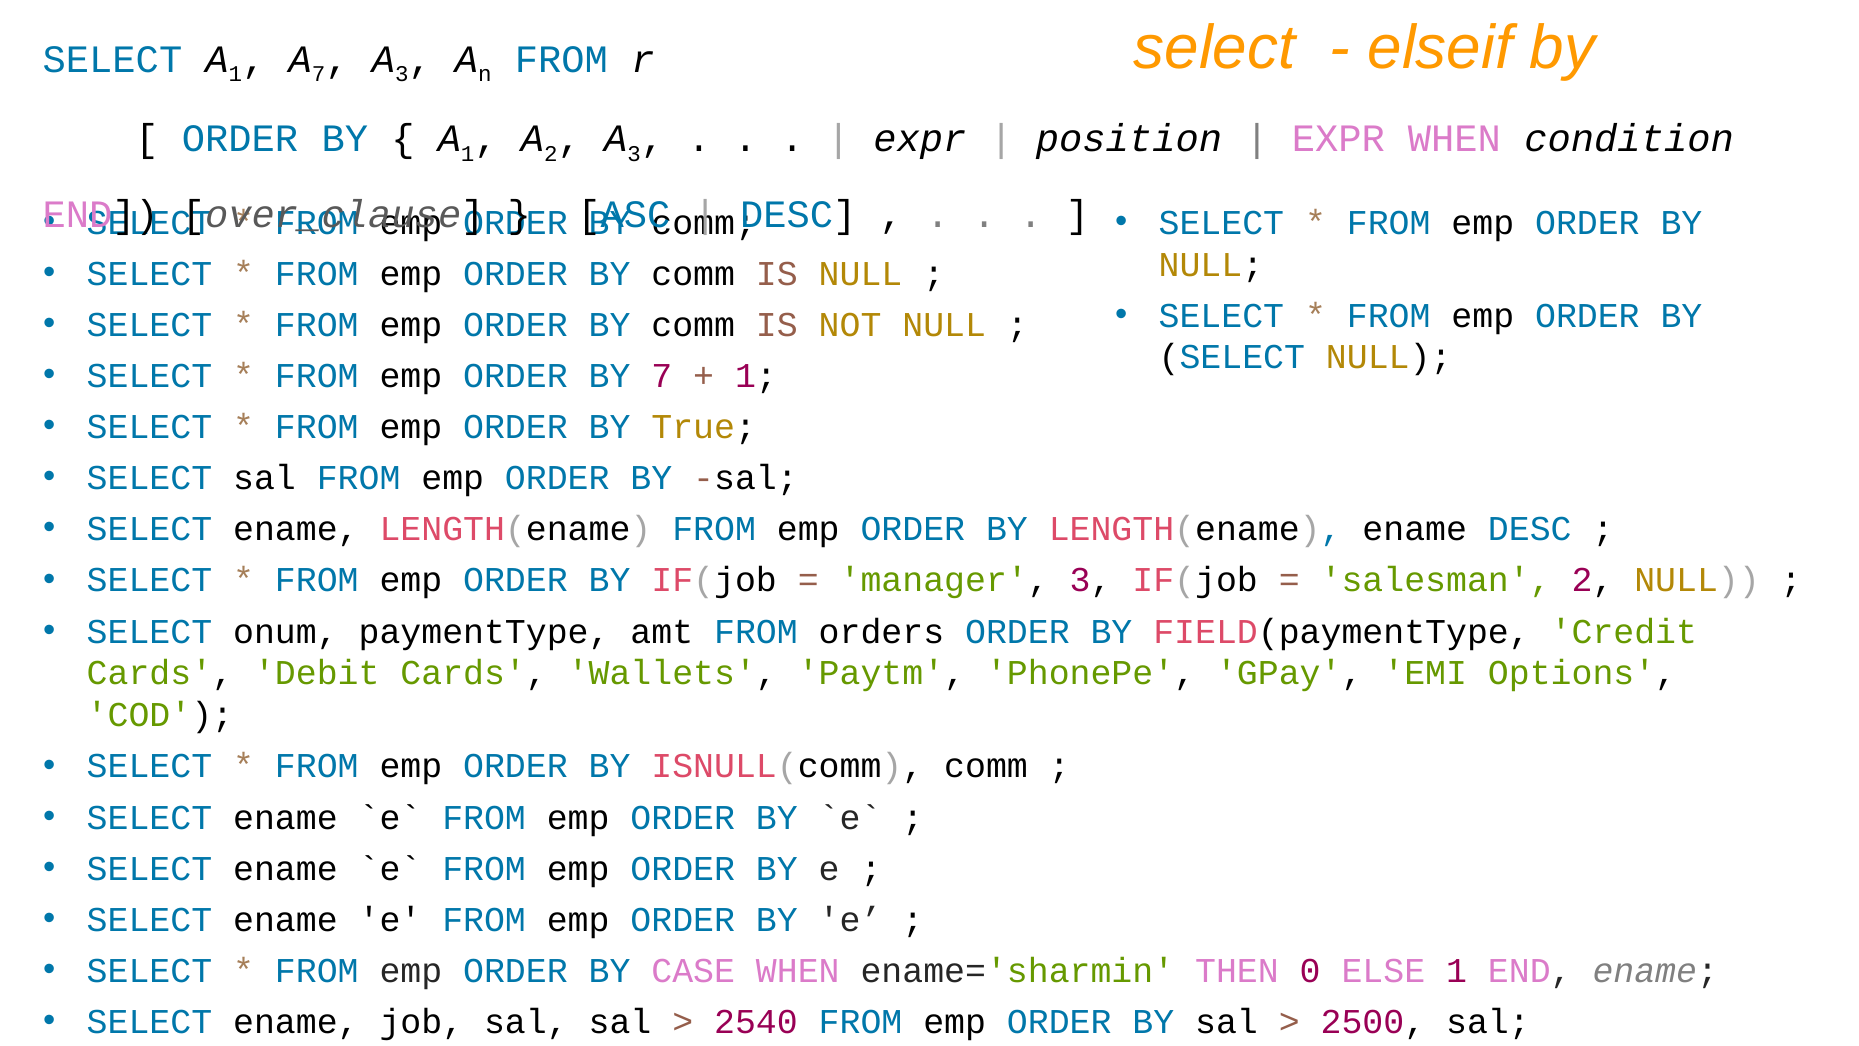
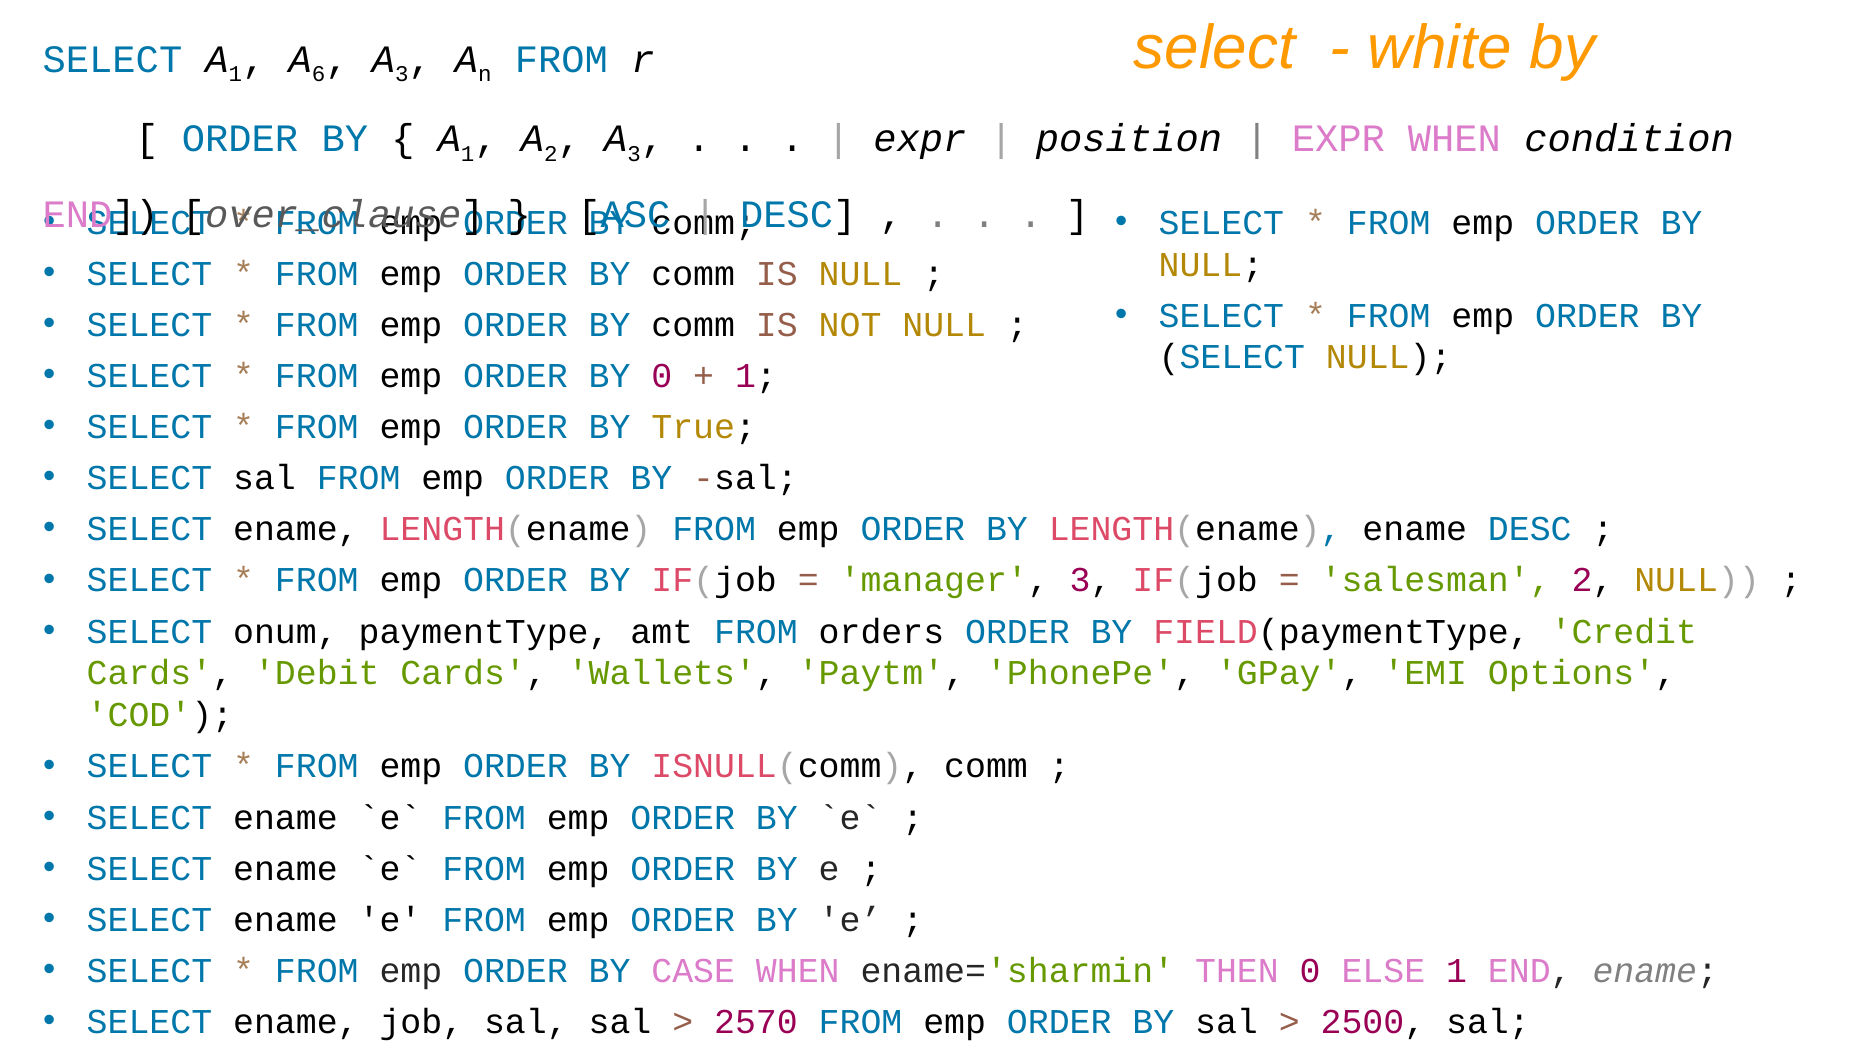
elseif: elseif -> white (1440, 48)
7: 7 -> 6 (319, 75)
BY 7: 7 -> 0 (662, 376)
2540: 2540 -> 2570 (756, 1022)
